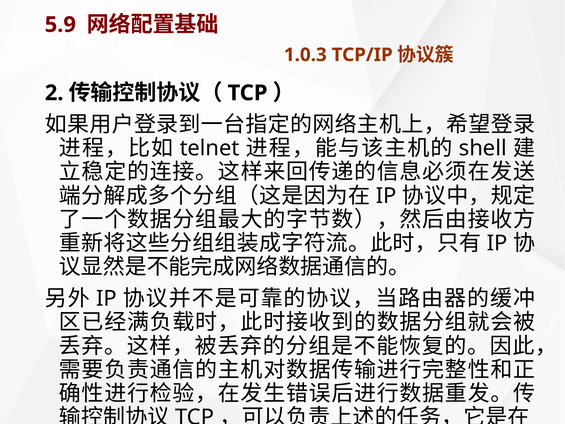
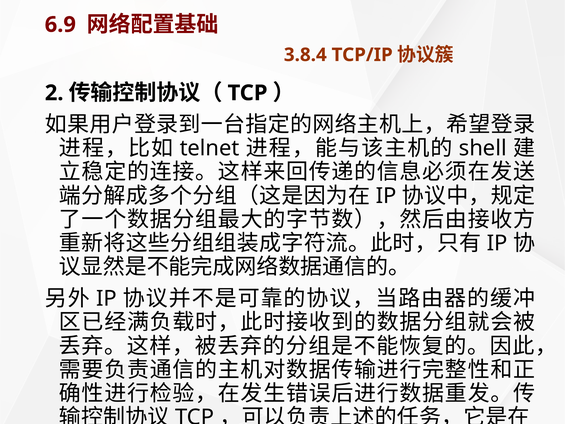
5.9: 5.9 -> 6.9 (60, 25)
1.0.3: 1.0.3 -> 3.8.4 (305, 55)
